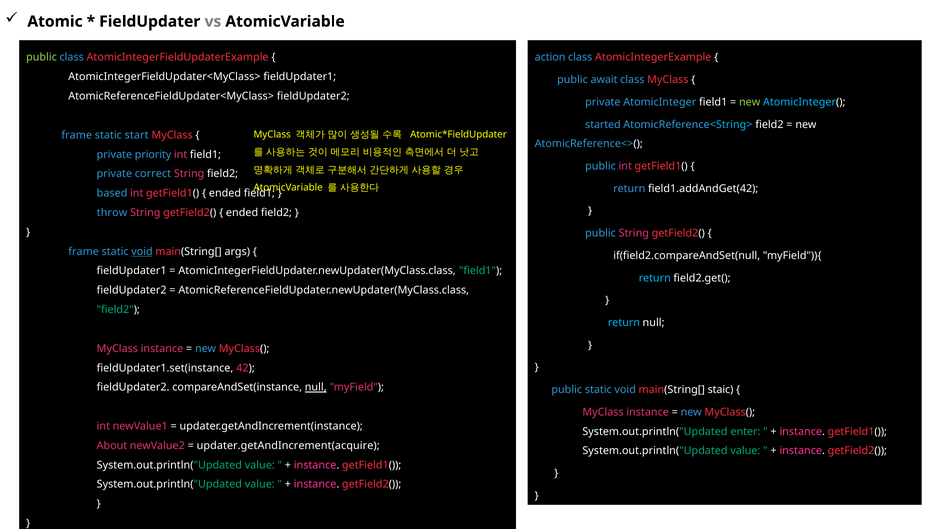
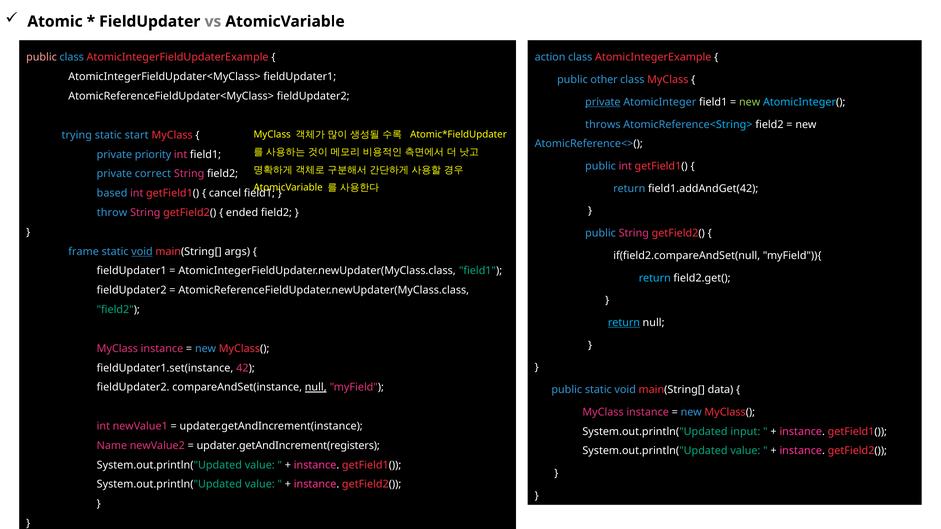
public colour: light green -> pink (42, 57)
await: await -> other (604, 80)
private underline: none -> present (603, 102)
started: started -> throws (603, 125)
frame: frame -> trying (77, 135)
ended: ended -> cancel (225, 193)
return underline: none -> present (624, 323)
staic: staic -> data (721, 390)
enter: enter -> input (745, 432)
About: About -> Name (112, 446)
updater.getAndIncrement(acquire: updater.getAndIncrement(acquire -> updater.getAndIncrement(registers (288, 446)
